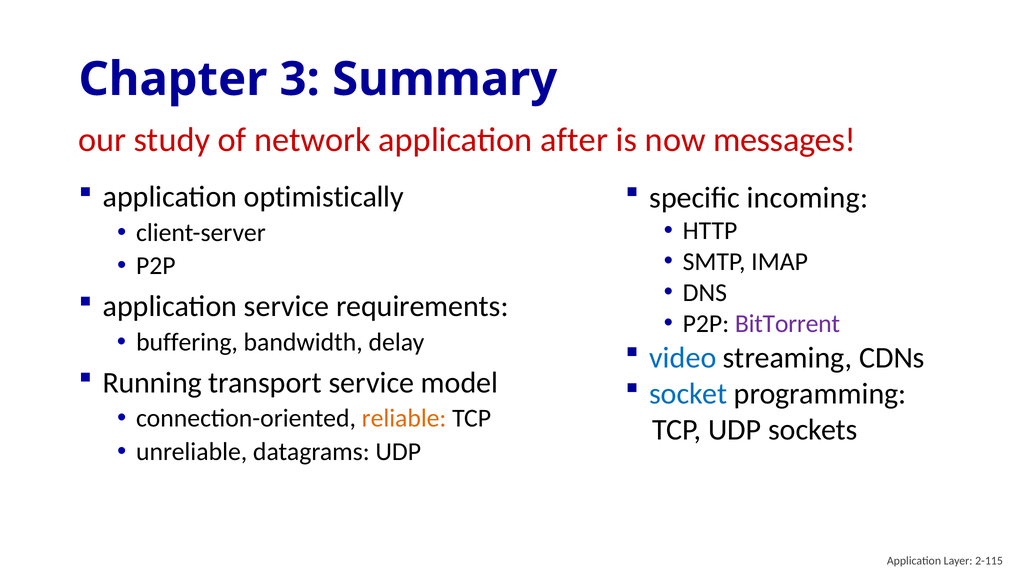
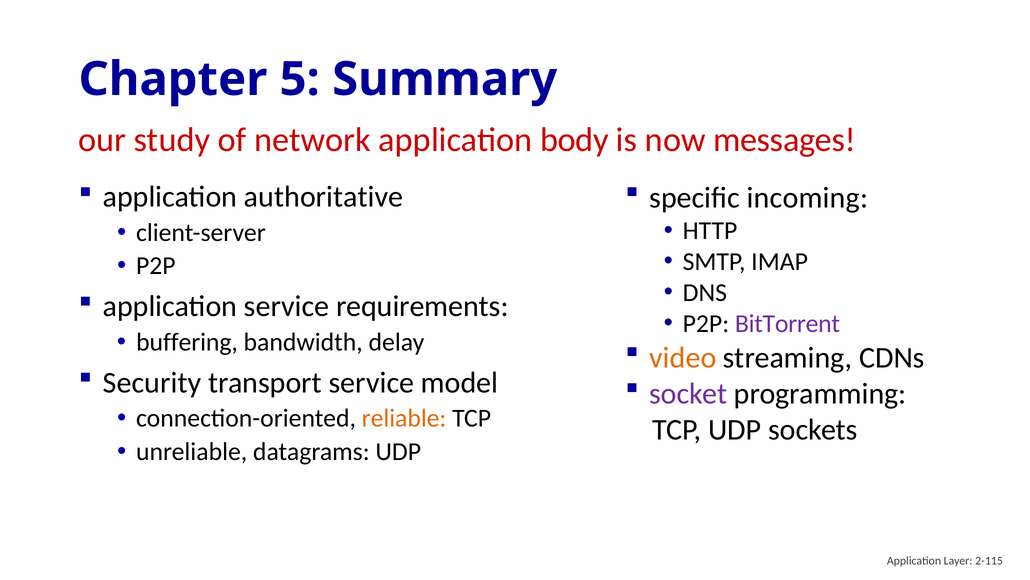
3: 3 -> 5 (300, 79)
after: after -> body (574, 140)
optimistically: optimistically -> authoritative (324, 197)
video colour: blue -> orange (683, 357)
Running: Running -> Security (152, 382)
socket colour: blue -> purple (688, 393)
